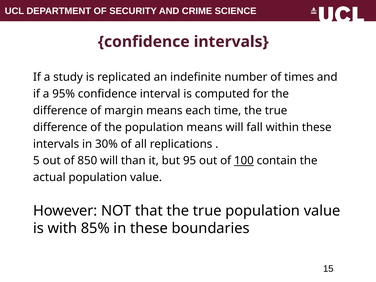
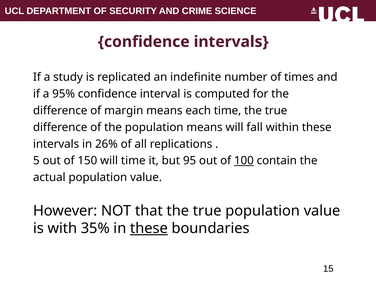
30%: 30% -> 26% (106, 144)
850: 850 -> 150 (87, 161)
will than: than -> time (133, 161)
85%: 85% -> 35% (95, 228)
these underline: none -> present (149, 228)
